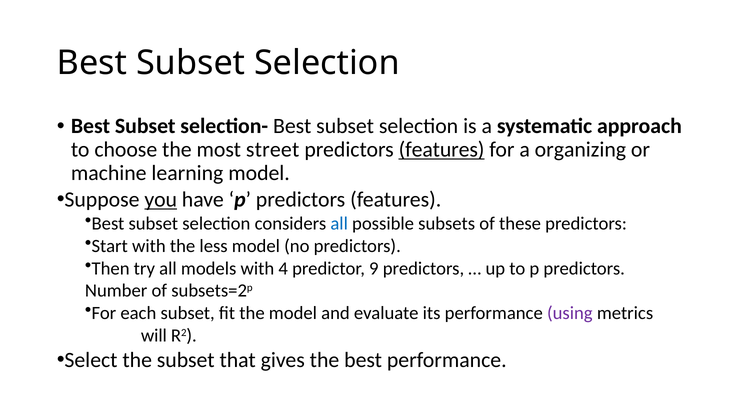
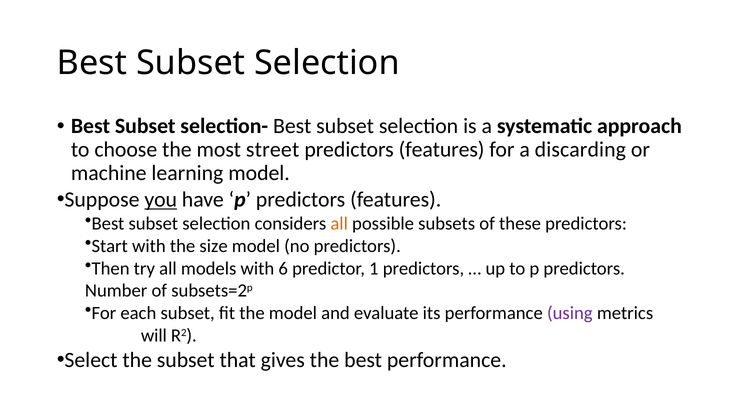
features underline: present -> none (442, 150)
organizing: organizing -> discarding (580, 150)
all colour: blue -> orange (339, 224)
less: less -> size (214, 246)
4: 4 -> 6 (283, 269)
9: 9 -> 1 (374, 269)
